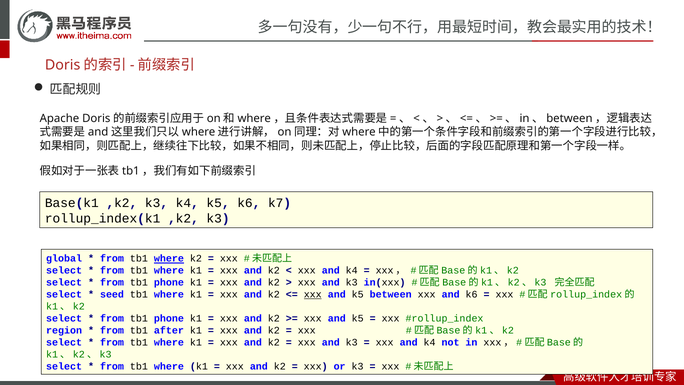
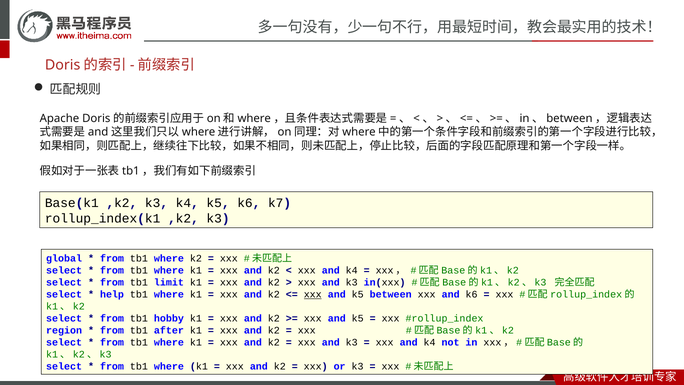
where underline: present -> none (169, 258)
phone: phone -> limit (169, 282)
seed: seed -> help (112, 294)
phone: phone -> hobby (169, 318)
